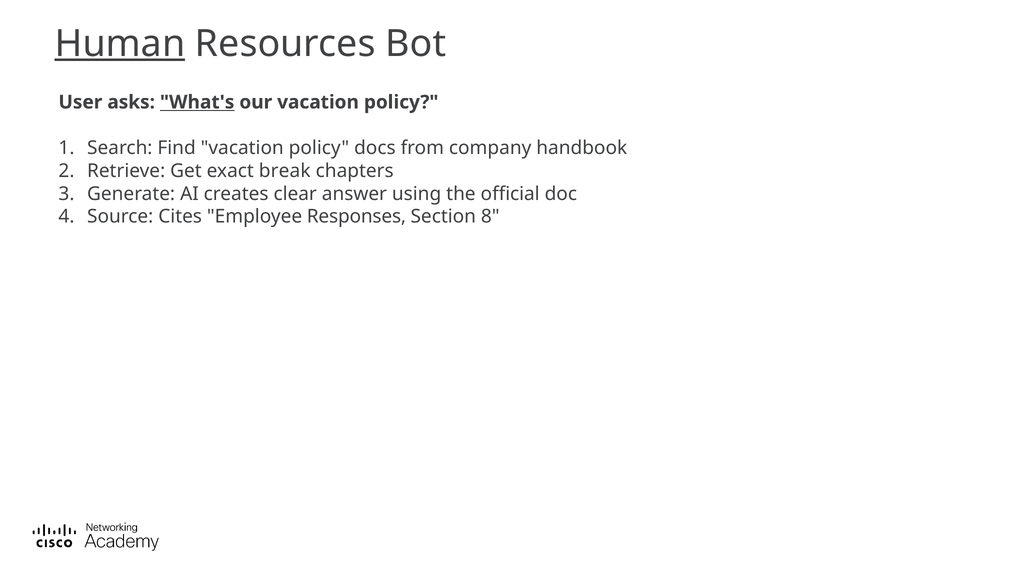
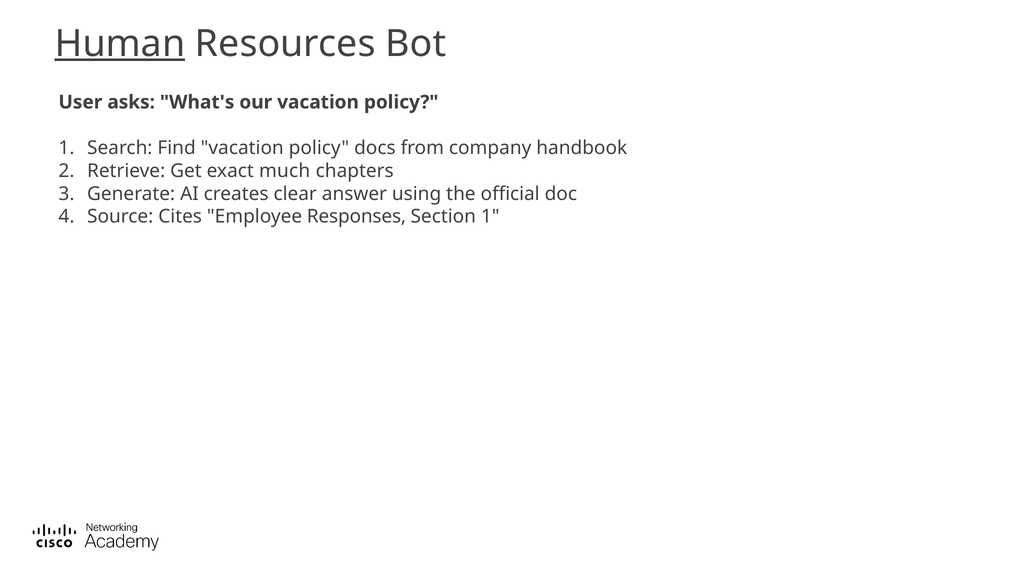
What's underline: present -> none (197, 102)
break: break -> much (285, 171)
Section 8: 8 -> 1 (490, 217)
